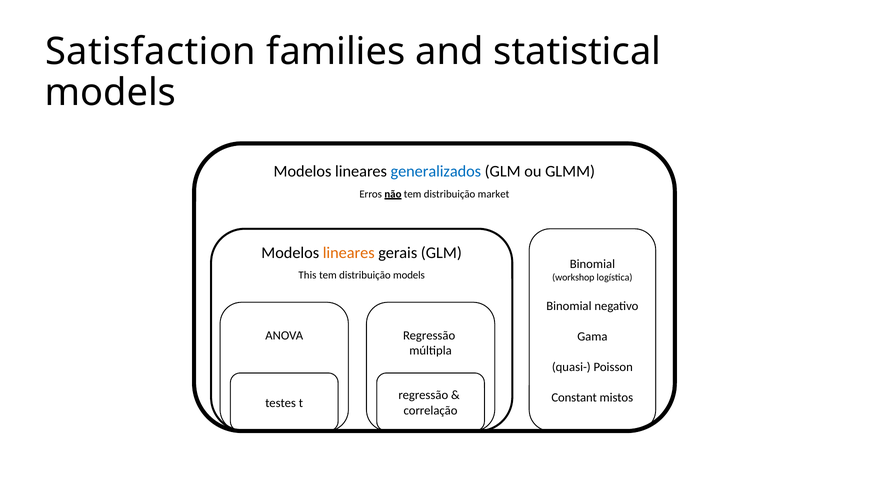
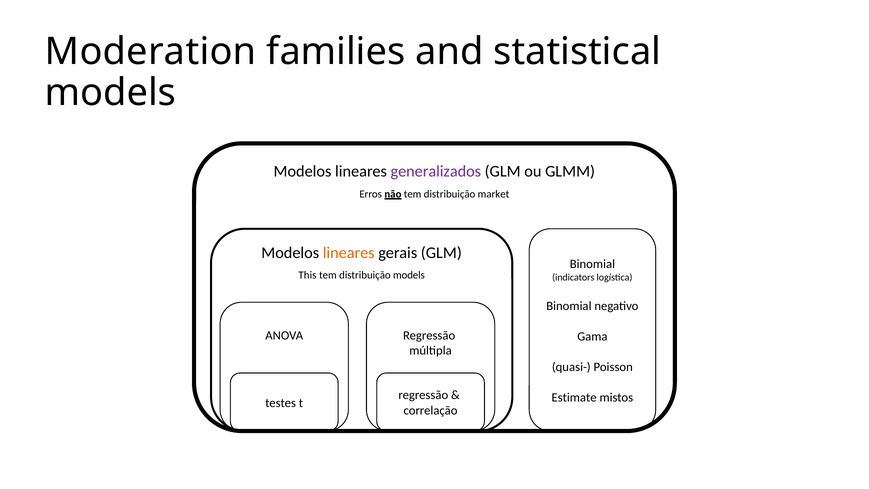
Satisfaction: Satisfaction -> Moderation (151, 52)
generalizados colour: blue -> purple (436, 171)
workshop: workshop -> indicators (573, 277)
Constant: Constant -> Estimate (574, 397)
